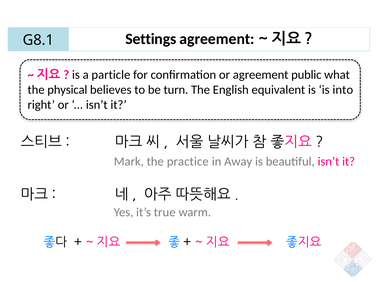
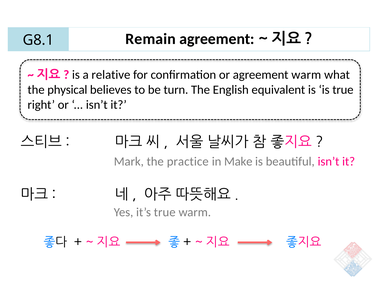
Settings: Settings -> Remain (151, 39)
particle: particle -> relative (111, 75)
agreement public: public -> warm (306, 75)
is into: into -> true (343, 90)
Away: Away -> Make (238, 162)
